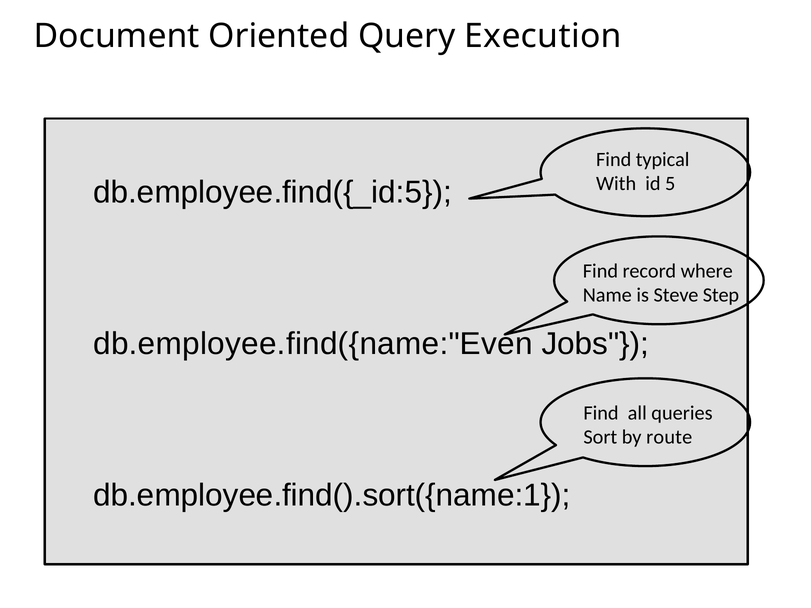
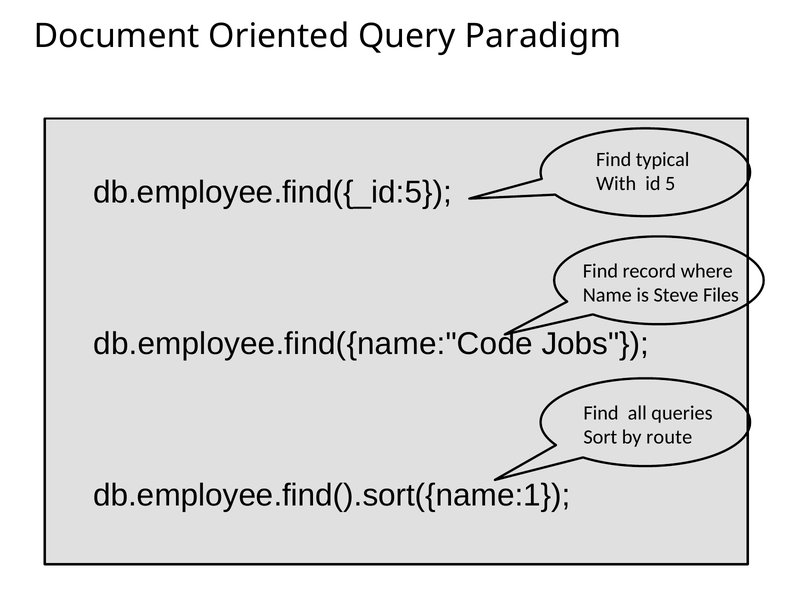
Execution: Execution -> Paradigm (543, 36)
Step: Step -> Files (721, 295)
db.employee.find({name:"Even: db.employee.find({name:"Even -> db.employee.find({name:"Code (313, 344)
